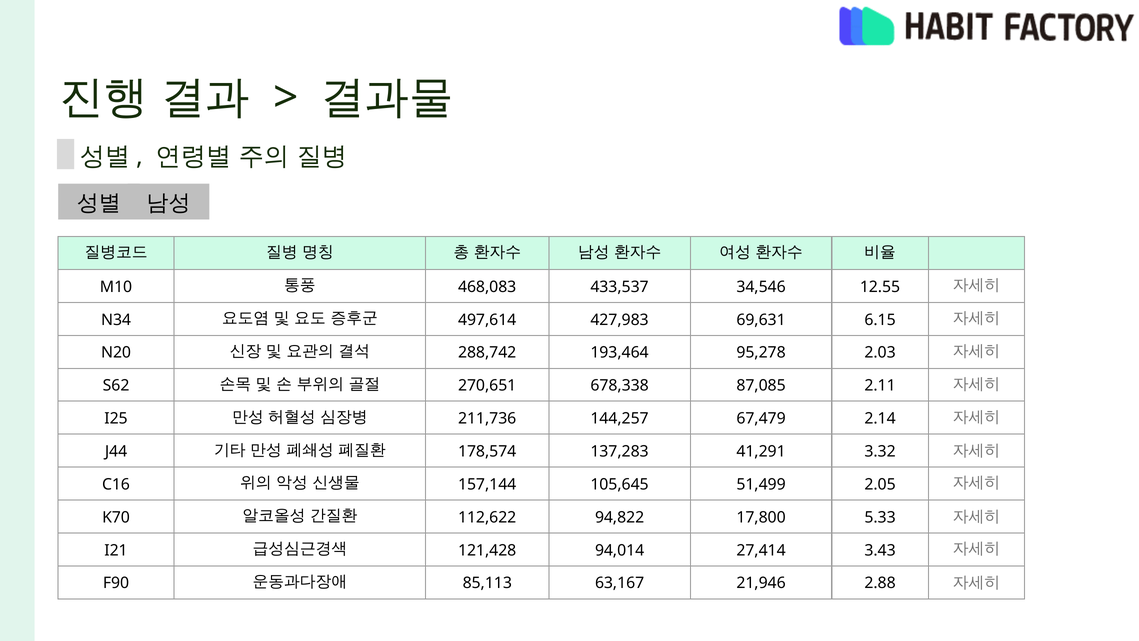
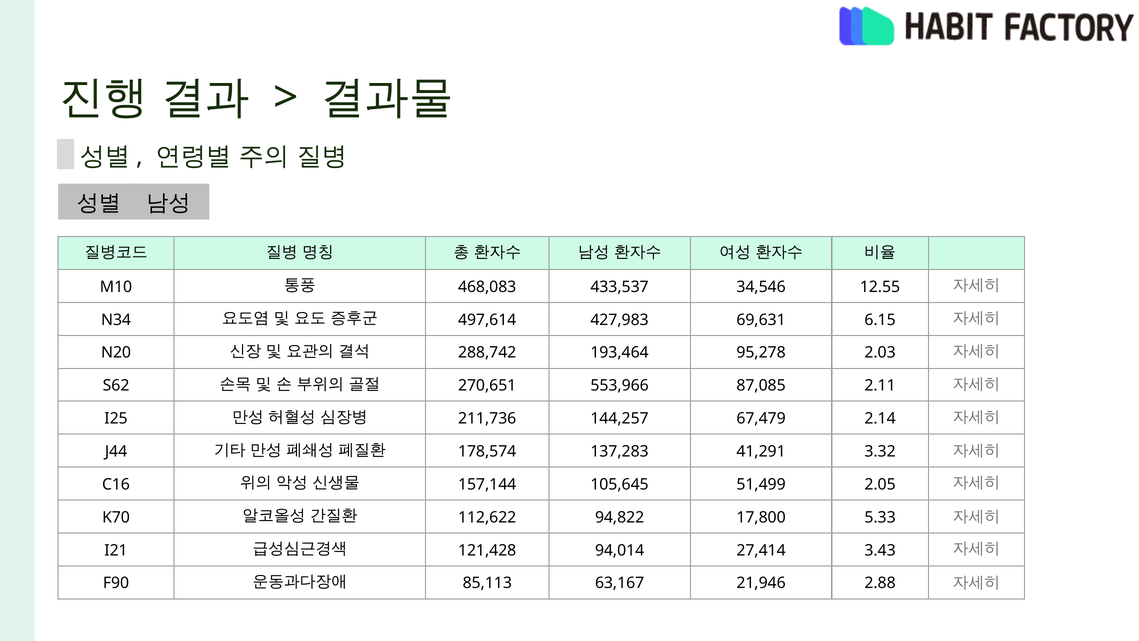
678,338: 678,338 -> 553,966 (620, 385)
